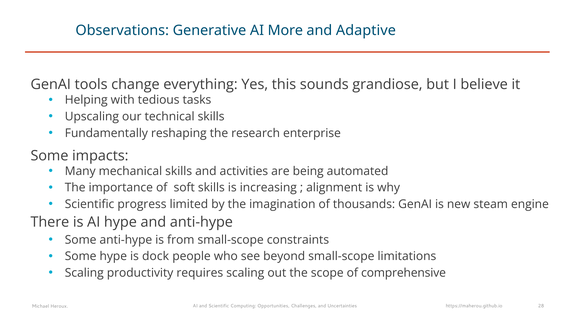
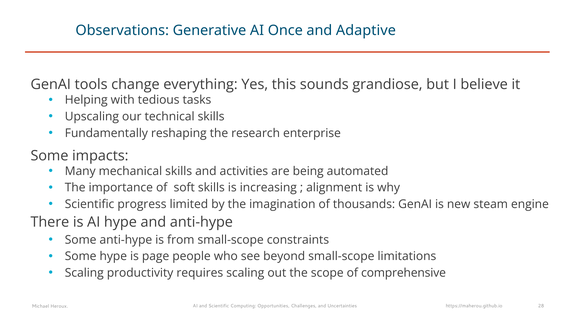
More: More -> Once (285, 31)
dock: dock -> page (156, 257)
